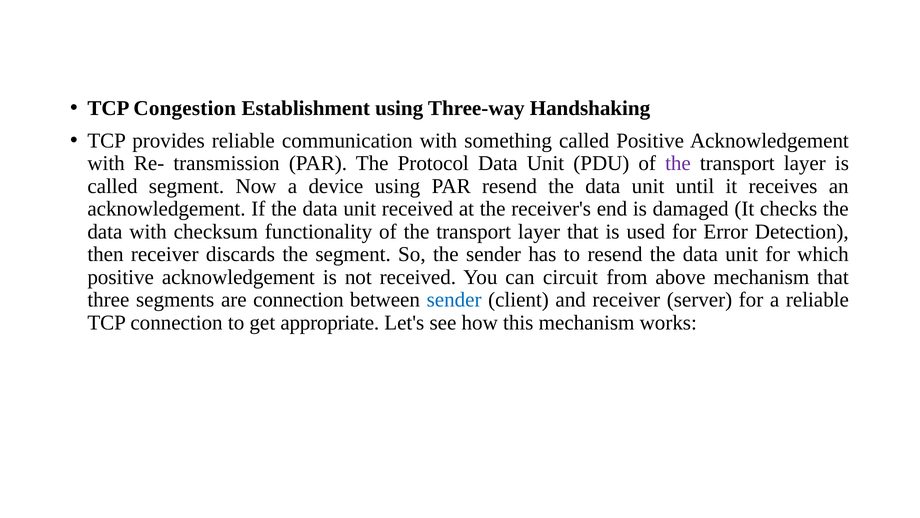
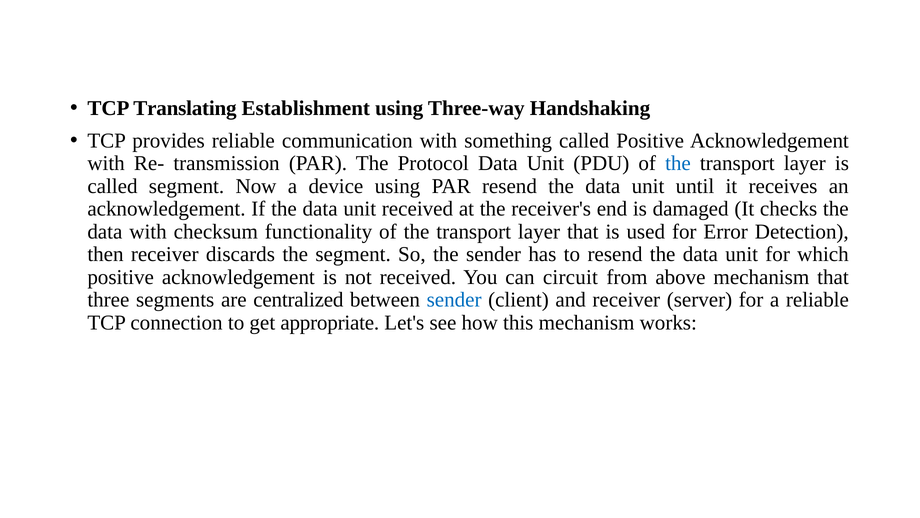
Congestion: Congestion -> Translating (185, 108)
the colour: purple -> blue (678, 163)
are connection: connection -> centralized (298, 300)
